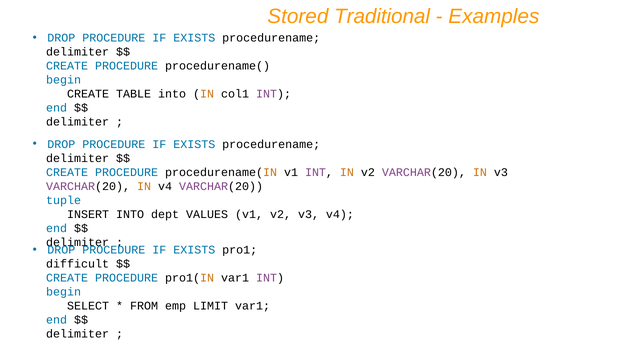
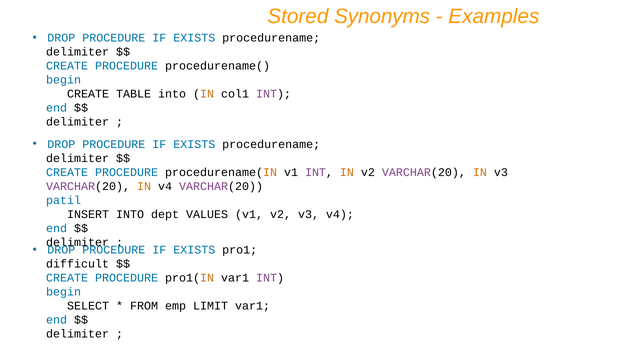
Traditional: Traditional -> Synonyms (382, 16)
tuple: tuple -> patil (64, 200)
